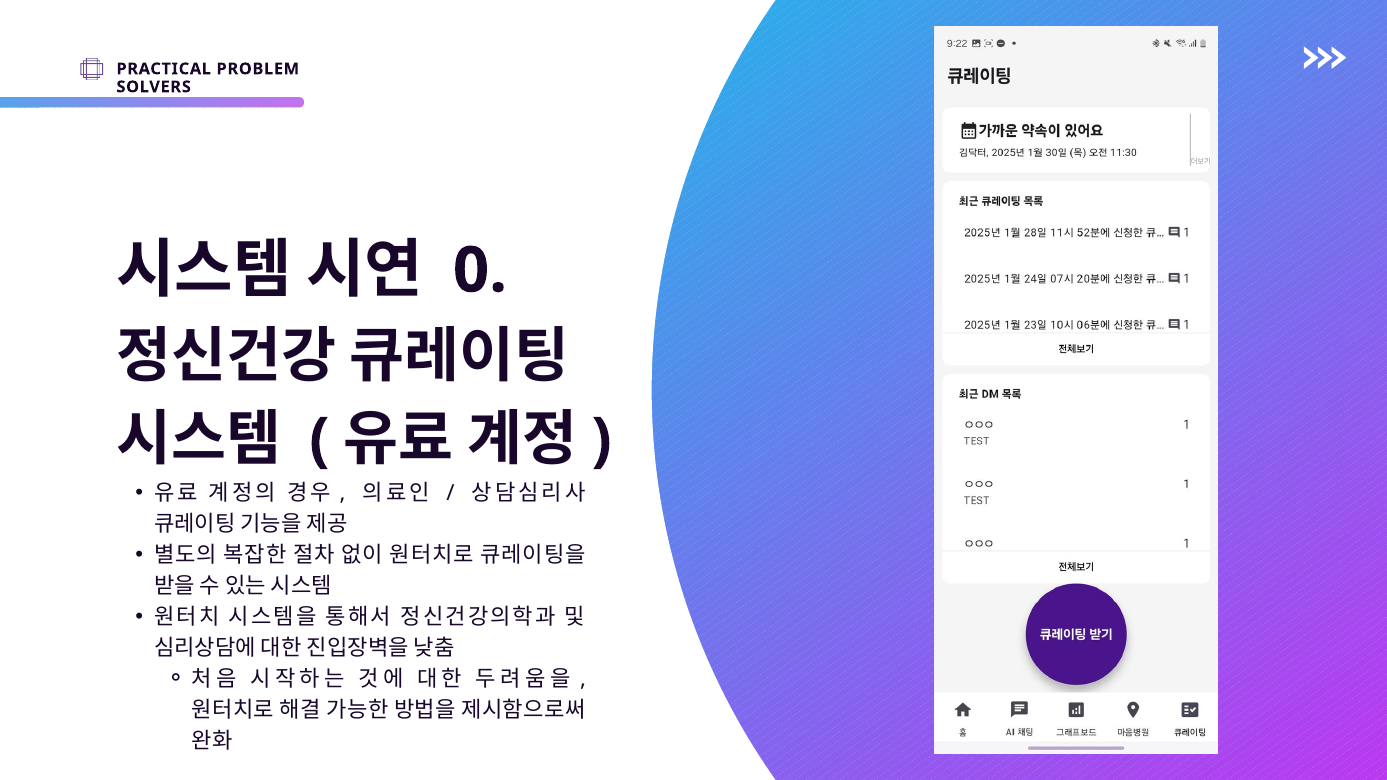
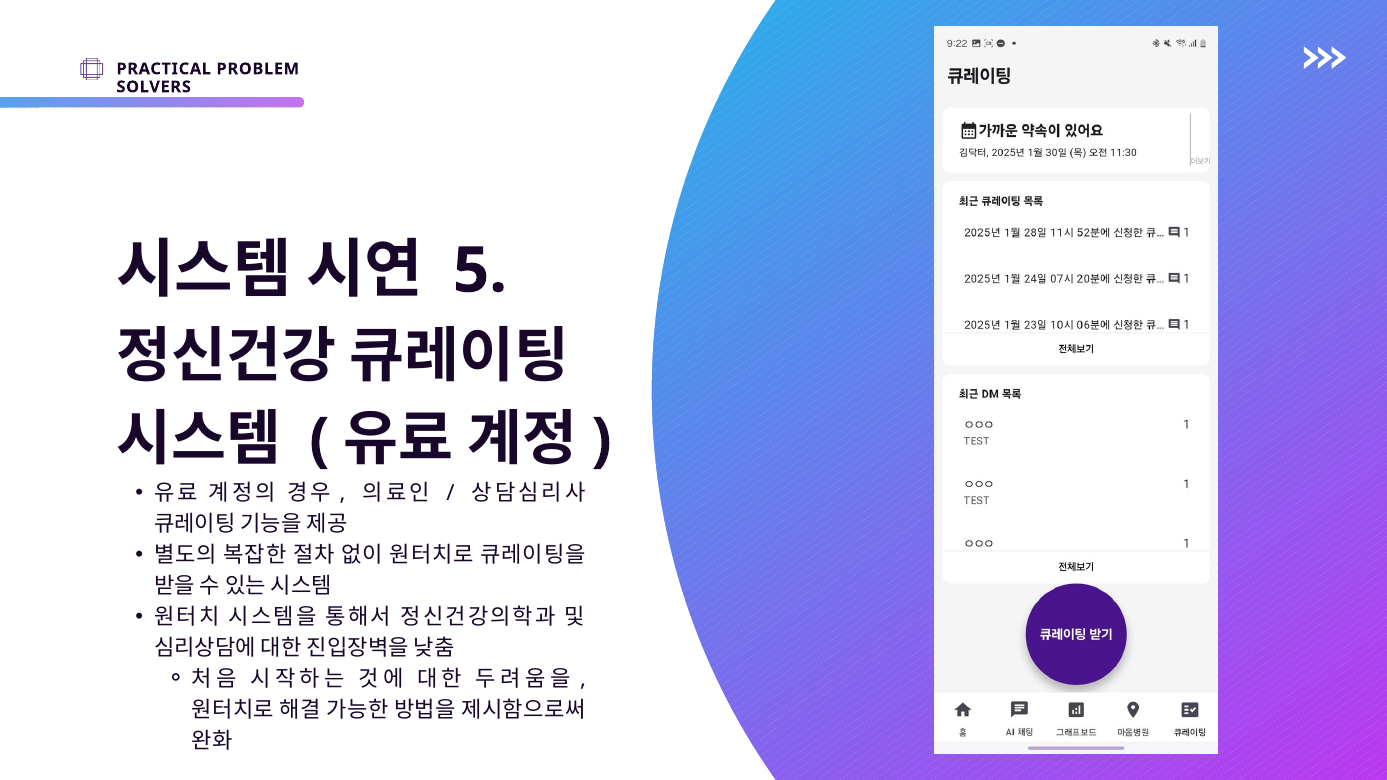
0: 0 -> 5 (480, 271)
